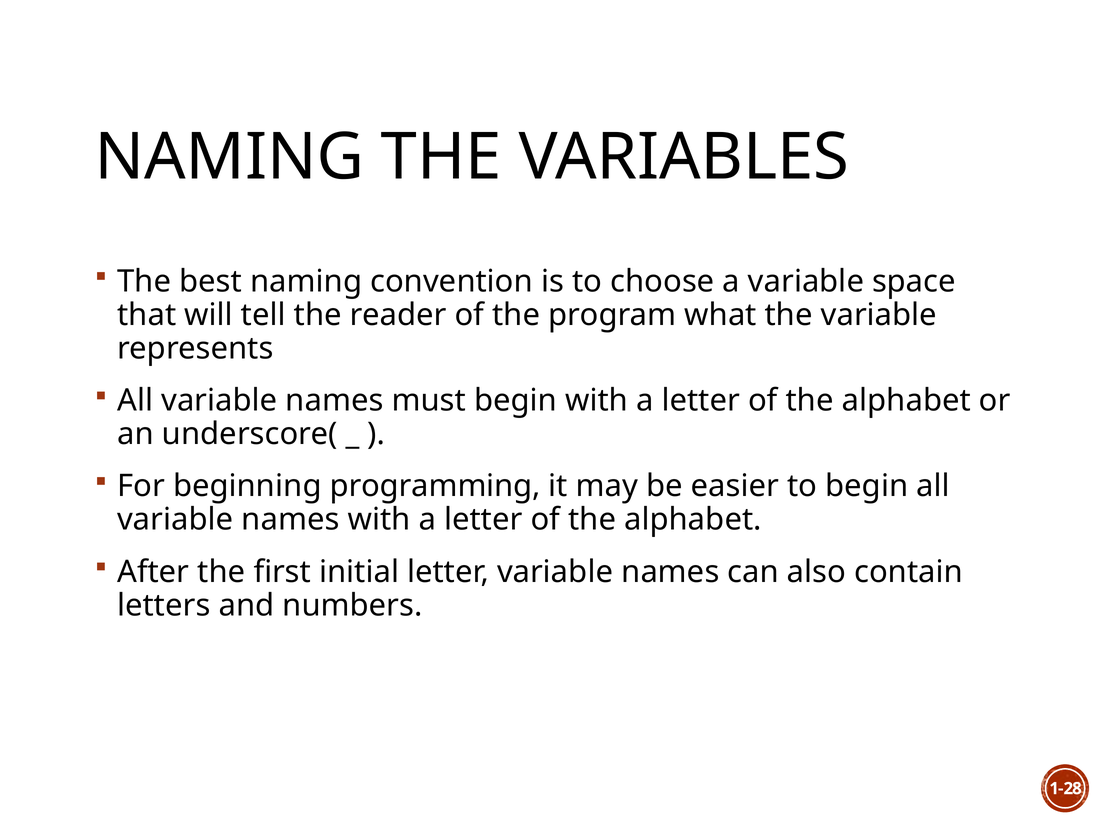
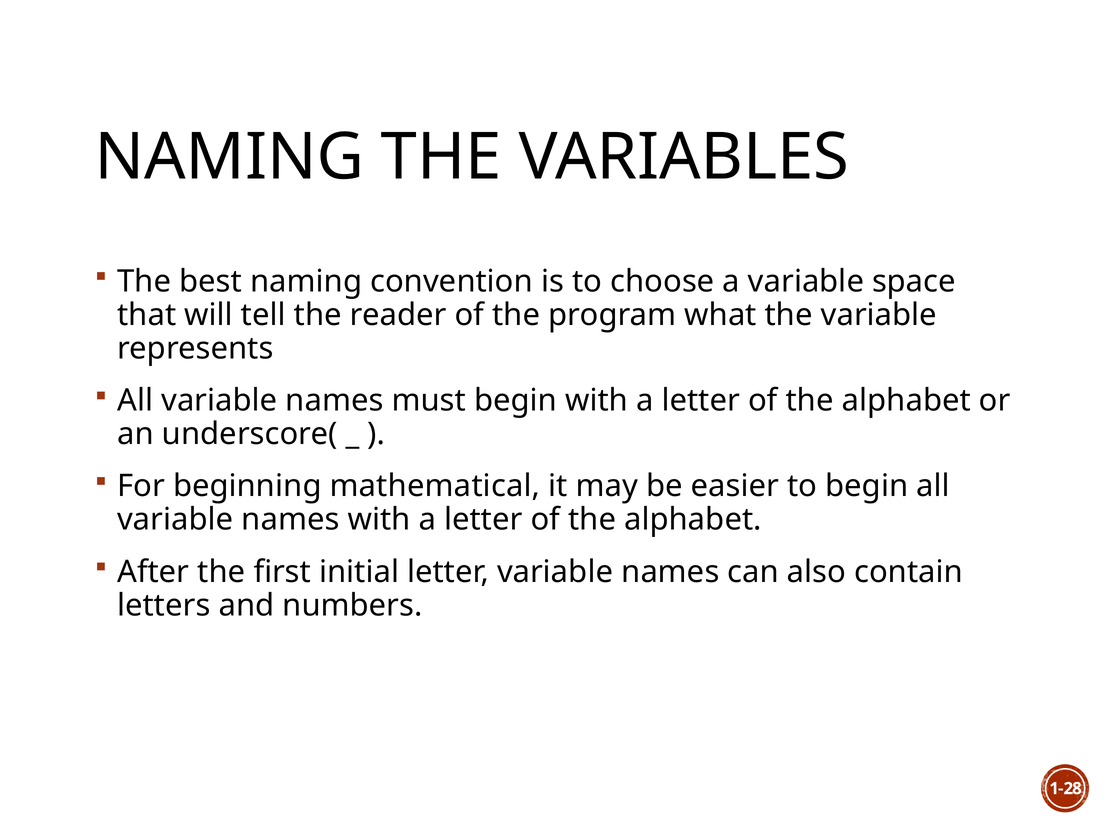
programming: programming -> mathematical (435, 486)
